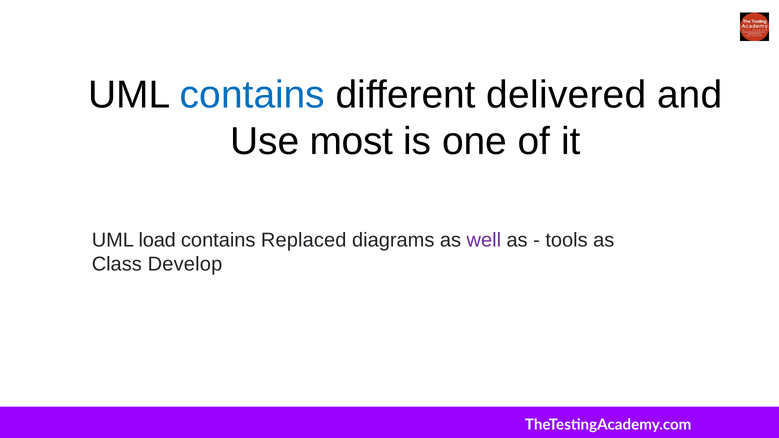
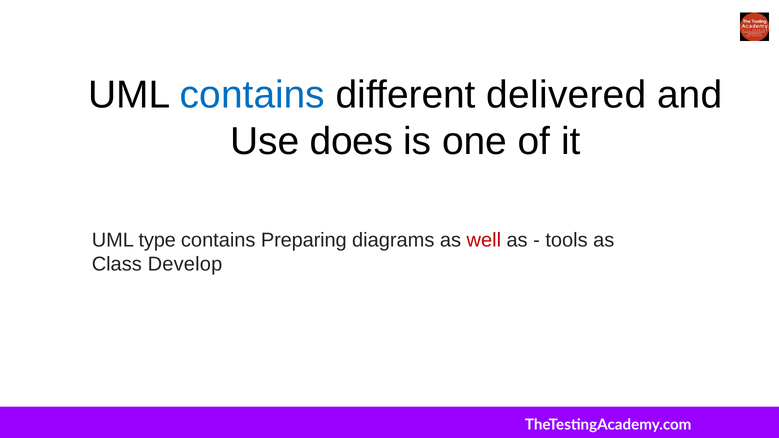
most: most -> does (352, 141)
load: load -> type (157, 240)
Replaced: Replaced -> Preparing (304, 240)
well colour: purple -> red (484, 240)
